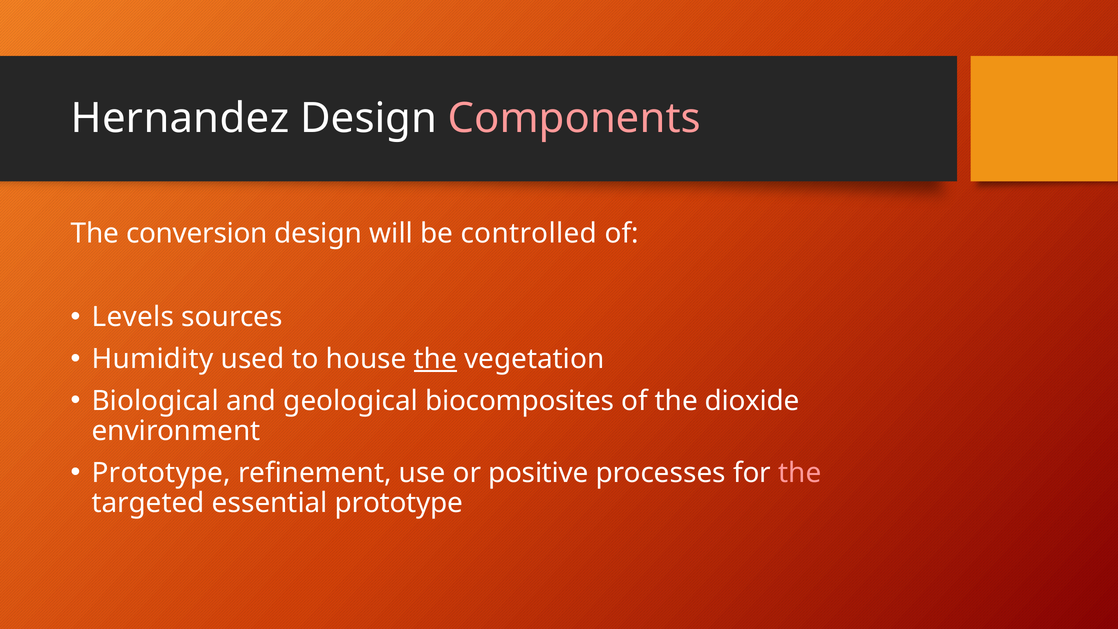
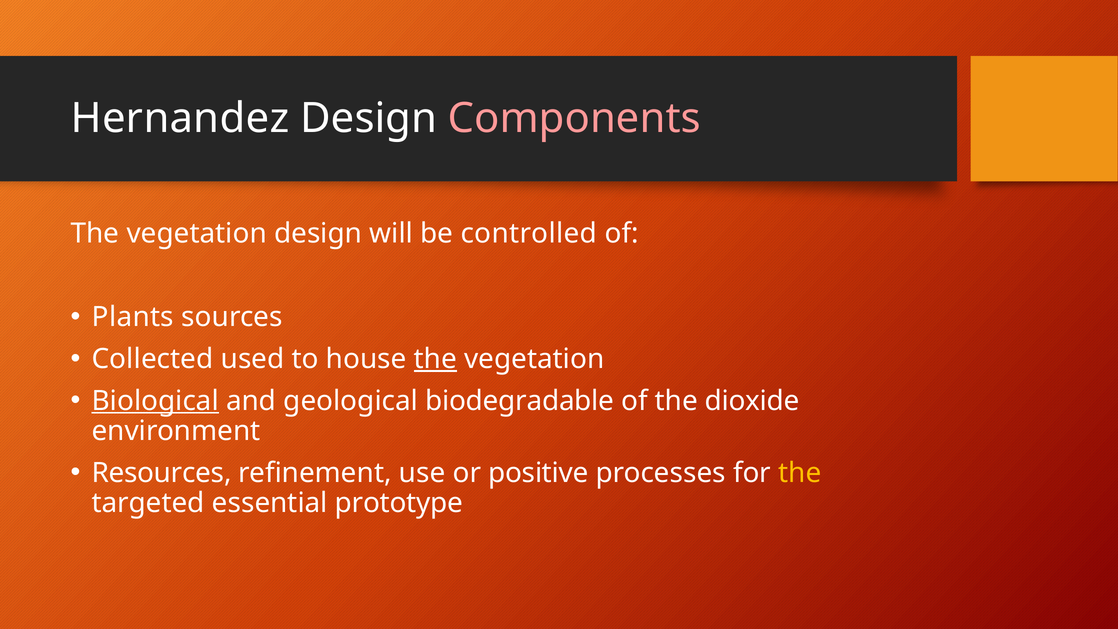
conversion: conversion -> vegetation (197, 233)
Levels: Levels -> Plants (133, 317)
Humidity: Humidity -> Collected (153, 359)
Biological underline: none -> present (155, 401)
biocomposites: biocomposites -> biodegradable (520, 401)
Prototype: Prototype -> Resources (162, 473)
the colour: pink -> yellow (800, 473)
